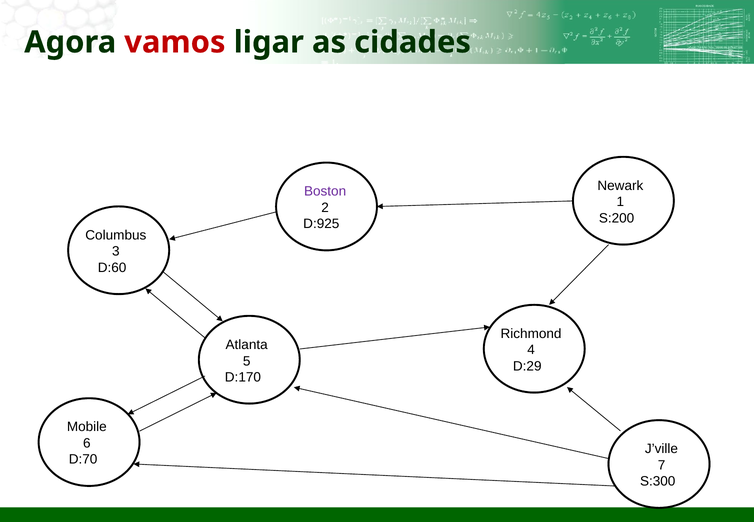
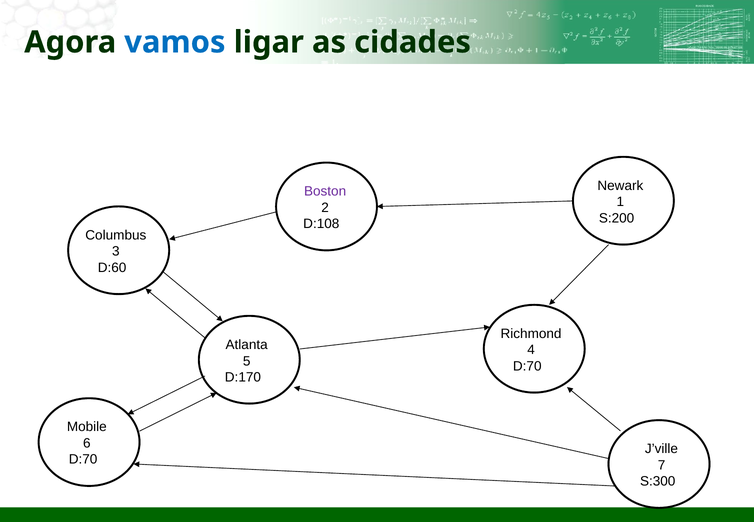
vamos colour: red -> blue (175, 42)
D:925: D:925 -> D:108 (321, 224)
D:29: D:29 -> D:70 (527, 366)
